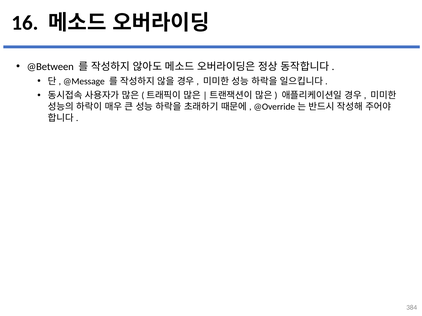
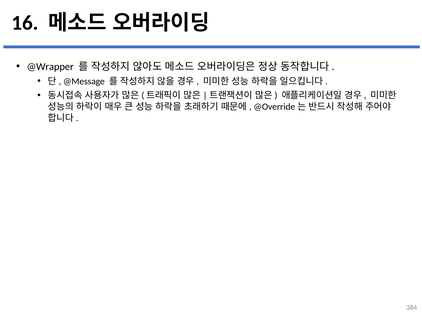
@Between: @Between -> @Wrapper (50, 67)
